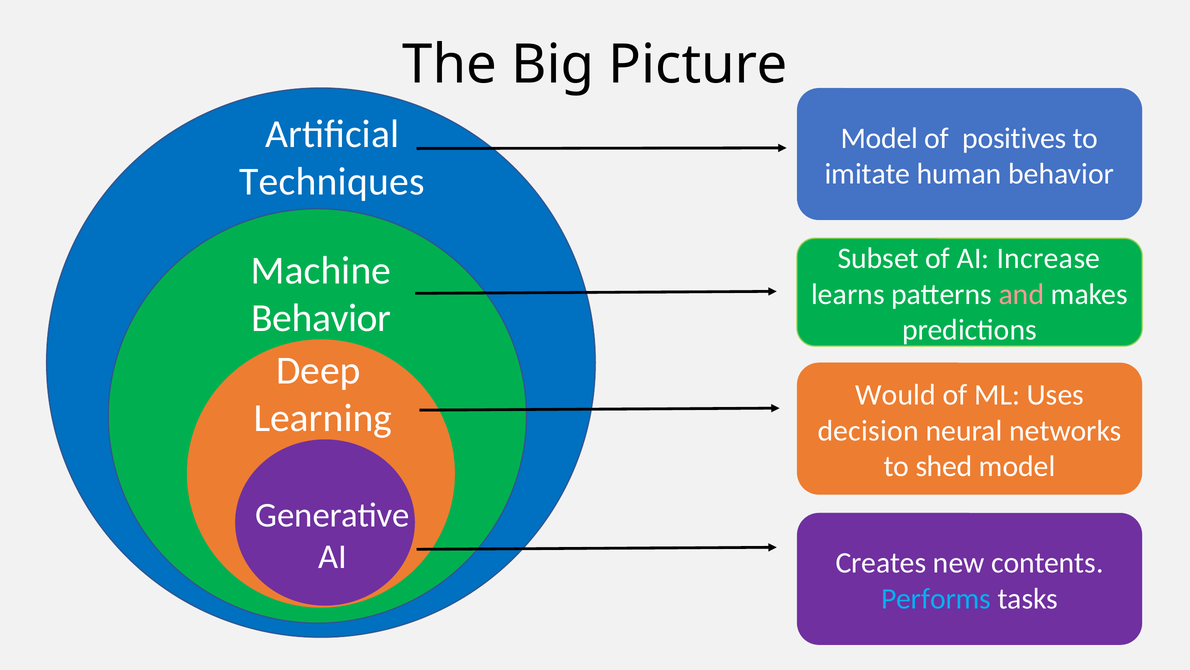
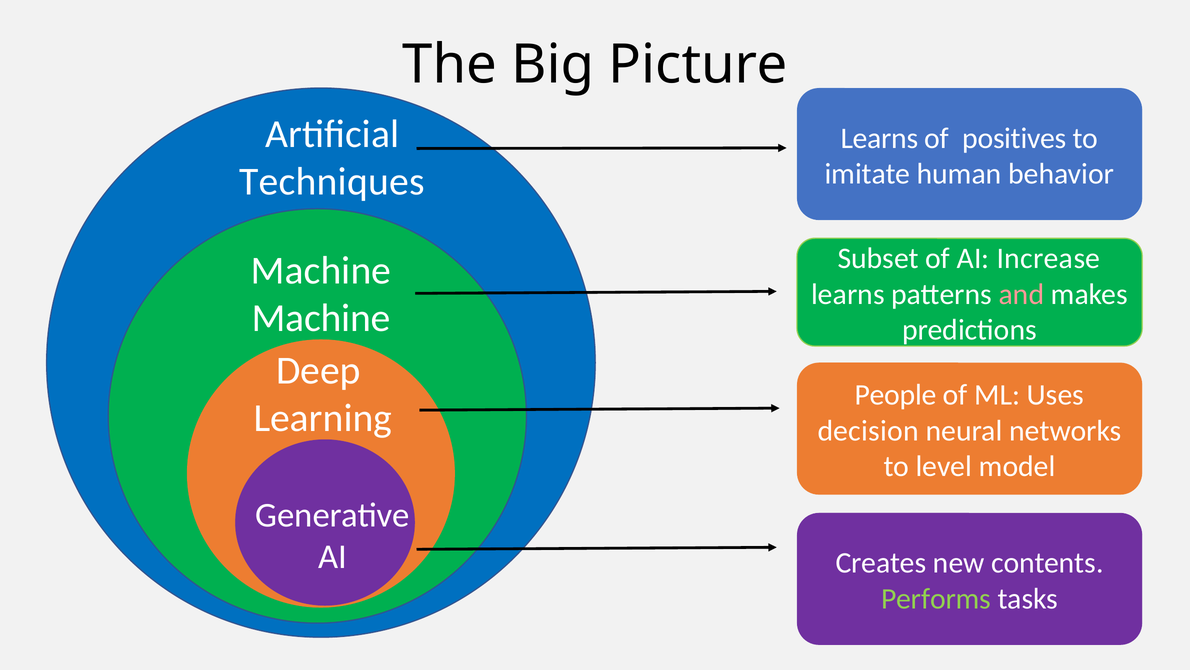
Model: Model -> Learns (879, 138)
Behavior: Behavior -> Machine (321, 318)
Would: Would -> People (896, 395)
shed: shed -> level (944, 466)
Performs colour: light blue -> light green (936, 598)
